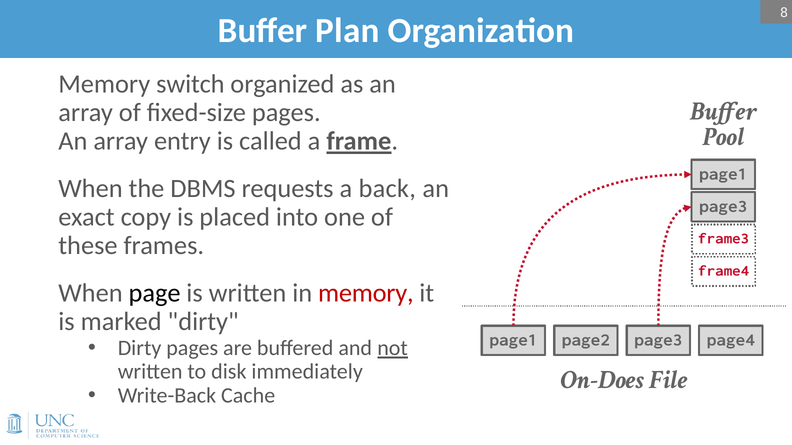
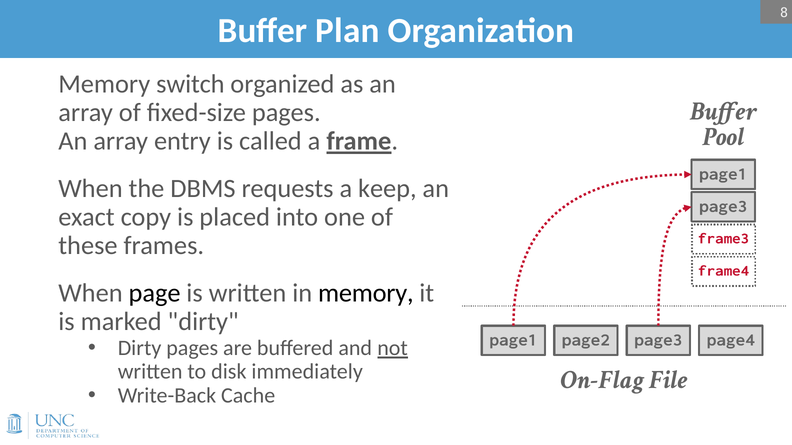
back: back -> keep (387, 189)
memory colour: red -> black (366, 294)
On-Does: On-Does -> On-Flag (602, 380)
